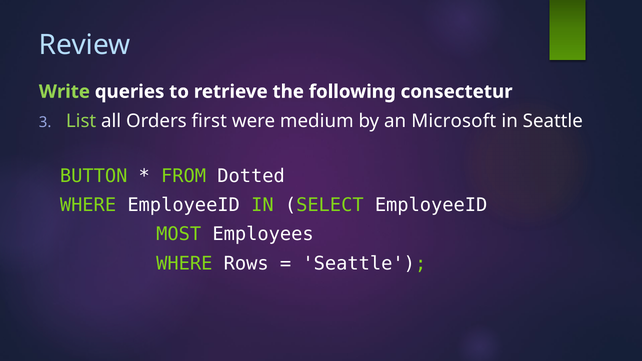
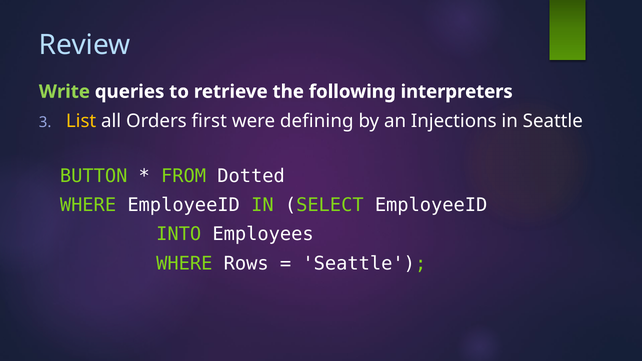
consectetur: consectetur -> interpreters (457, 92)
List colour: light green -> yellow (81, 121)
medium: medium -> defining (317, 121)
Microsoft: Microsoft -> Injections (454, 121)
MOST: MOST -> INTO (179, 234)
